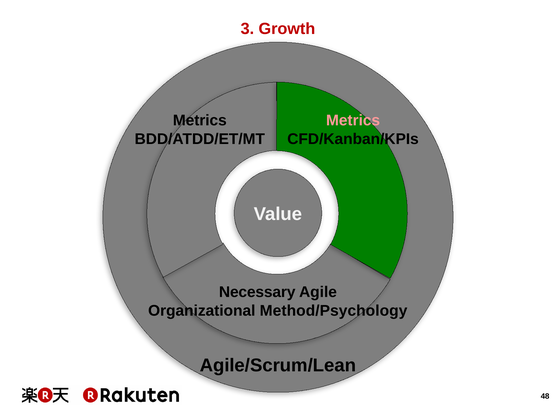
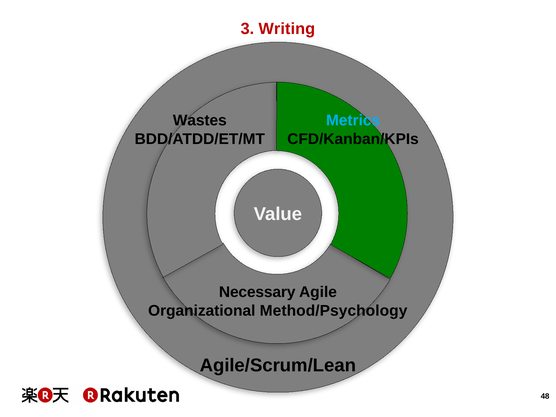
Growth: Growth -> Writing (287, 29)
Metrics: Metrics -> Wastes (200, 121)
Metrics colour: pink -> light blue (353, 121)
